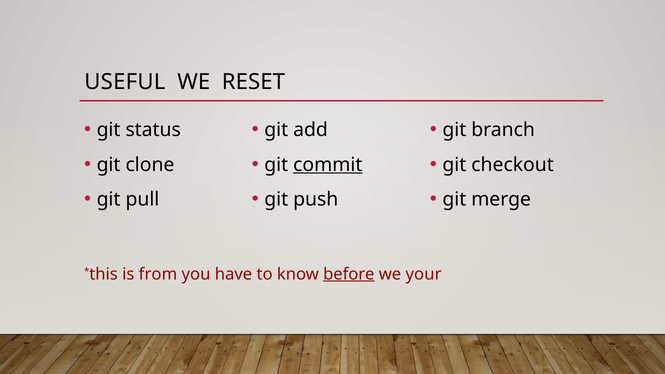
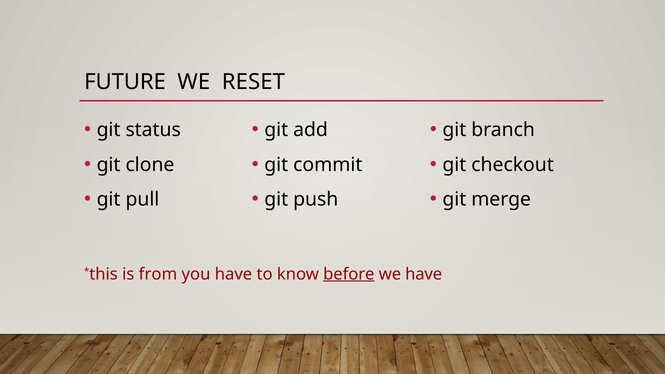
USEFUL: USEFUL -> FUTURE (125, 82)
commit underline: present -> none (328, 165)
we your: your -> have (424, 274)
